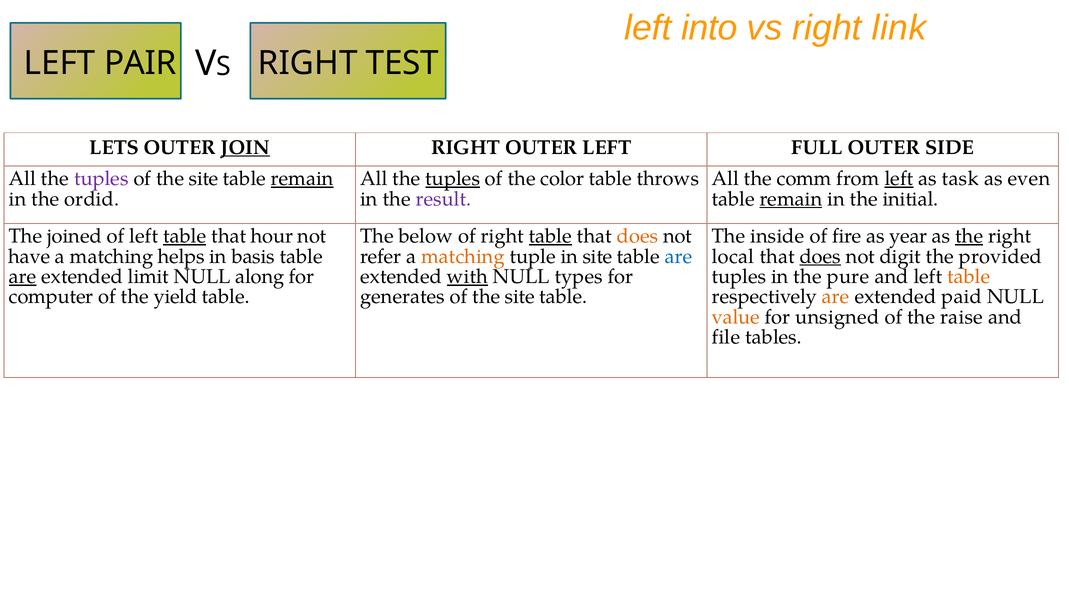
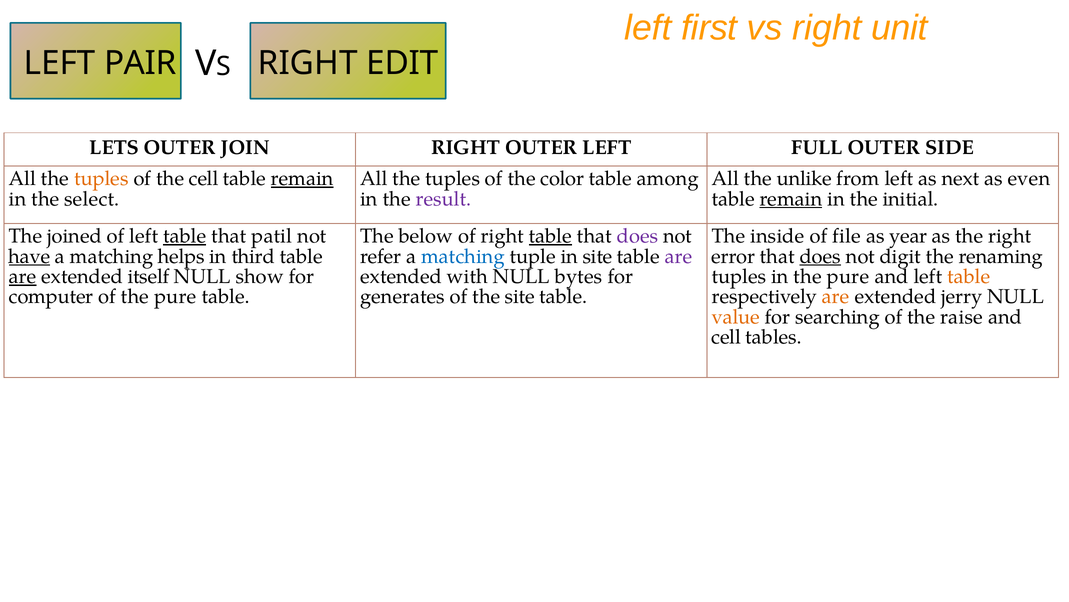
into: into -> first (709, 28)
link: link -> unit (900, 28)
TEST: TEST -> EDIT (402, 63)
JOIN underline: present -> none (245, 147)
tuples colour: purple -> orange (101, 179)
site: site -> cell (204, 179)
tuples underline: present -> none (453, 179)
throws: throws -> among (668, 179)
comm: comm -> unlike (804, 179)
left underline: present -> none (899, 179)
task: task -> next (961, 179)
ordid: ordid -> select (92, 199)
hour: hour -> patil (272, 236)
does colour: orange -> purple (638, 236)
fire: fire -> file (847, 236)
the underline: present -> none (969, 236)
have underline: none -> present (29, 256)
basis: basis -> third (253, 256)
matching colour: orange -> blue (463, 256)
are colour: blue -> purple (679, 256)
local: local -> error (733, 256)
provided: provided -> renaming (1001, 256)
limit: limit -> itself (148, 276)
along: along -> show (260, 276)
with underline: present -> none (467, 276)
types: types -> bytes (579, 276)
of the yield: yield -> pure (175, 296)
paid: paid -> jerry (962, 296)
unsigned: unsigned -> searching (837, 317)
file: file -> cell (726, 337)
